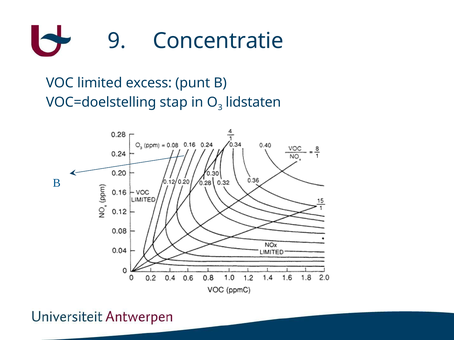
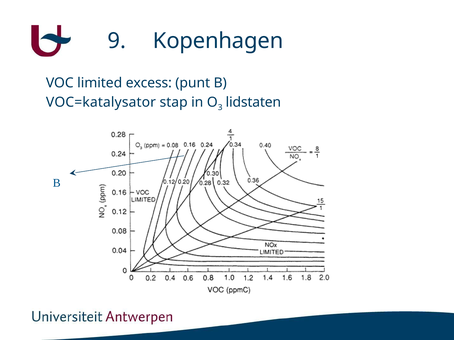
Concentratie: Concentratie -> Kopenhagen (218, 41)
VOC=doelstelling: VOC=doelstelling -> VOC=katalysator (101, 102)
